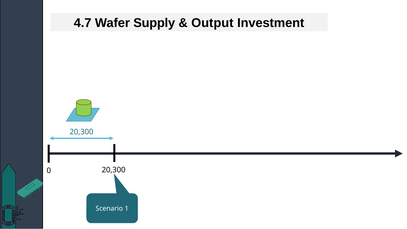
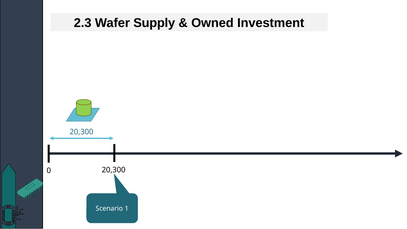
4.7: 4.7 -> 2.3 (83, 23)
Output: Output -> Owned (212, 23)
